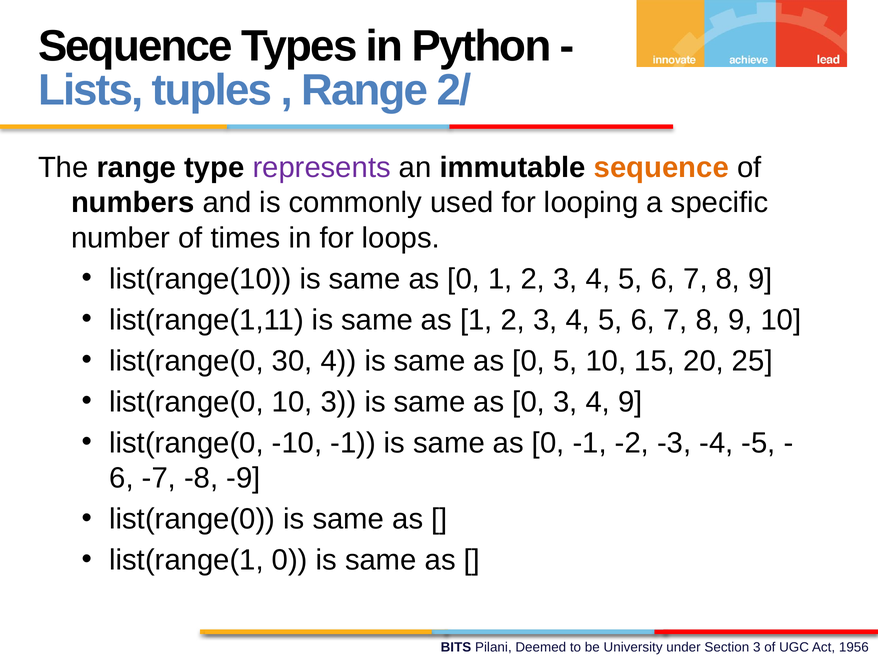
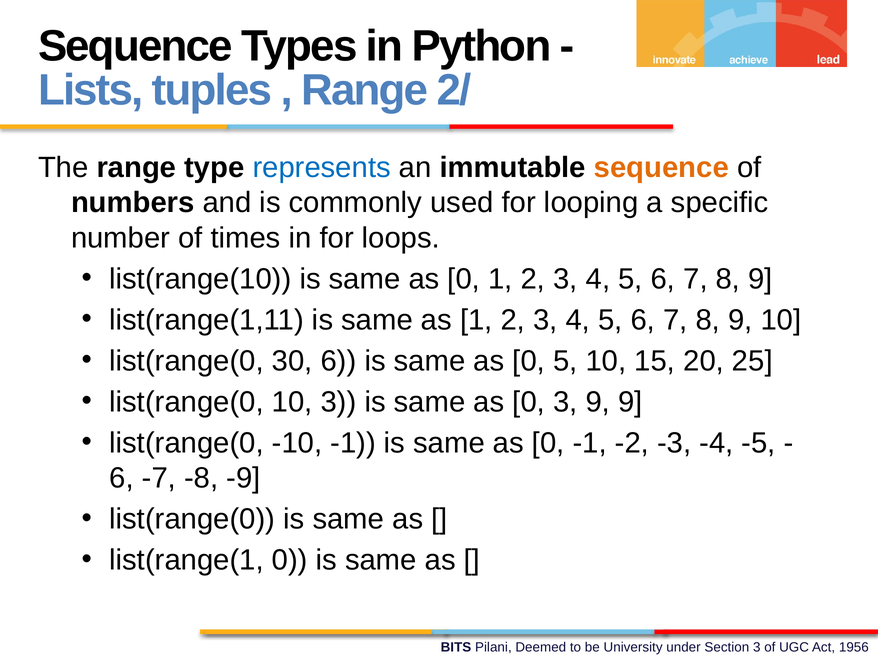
represents colour: purple -> blue (322, 167)
30 4: 4 -> 6 (339, 361)
0 3 4: 4 -> 9 (598, 402)
